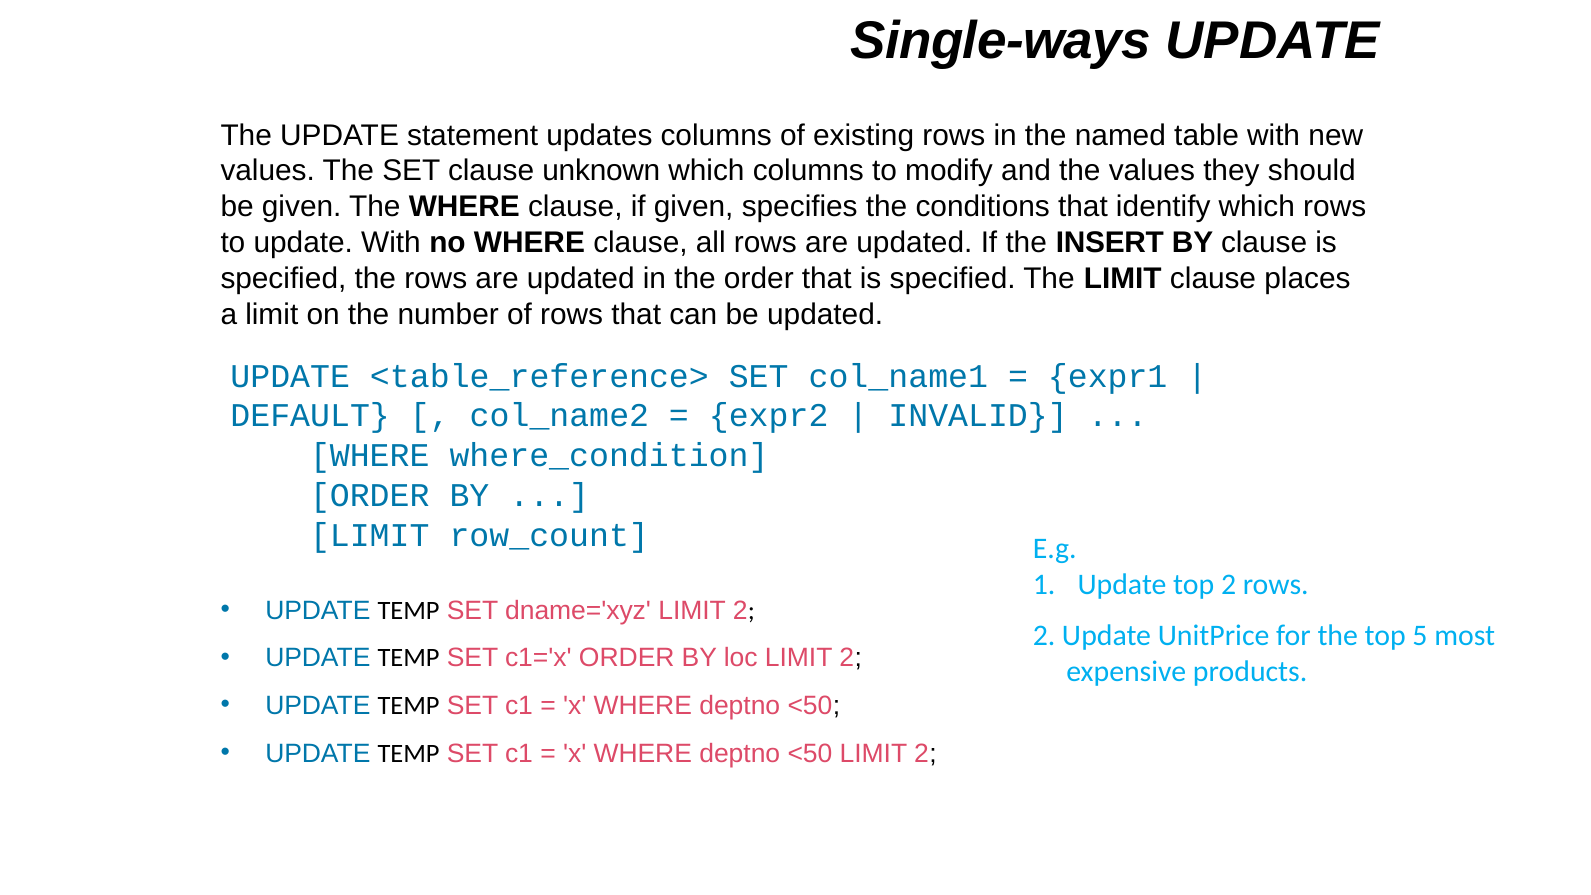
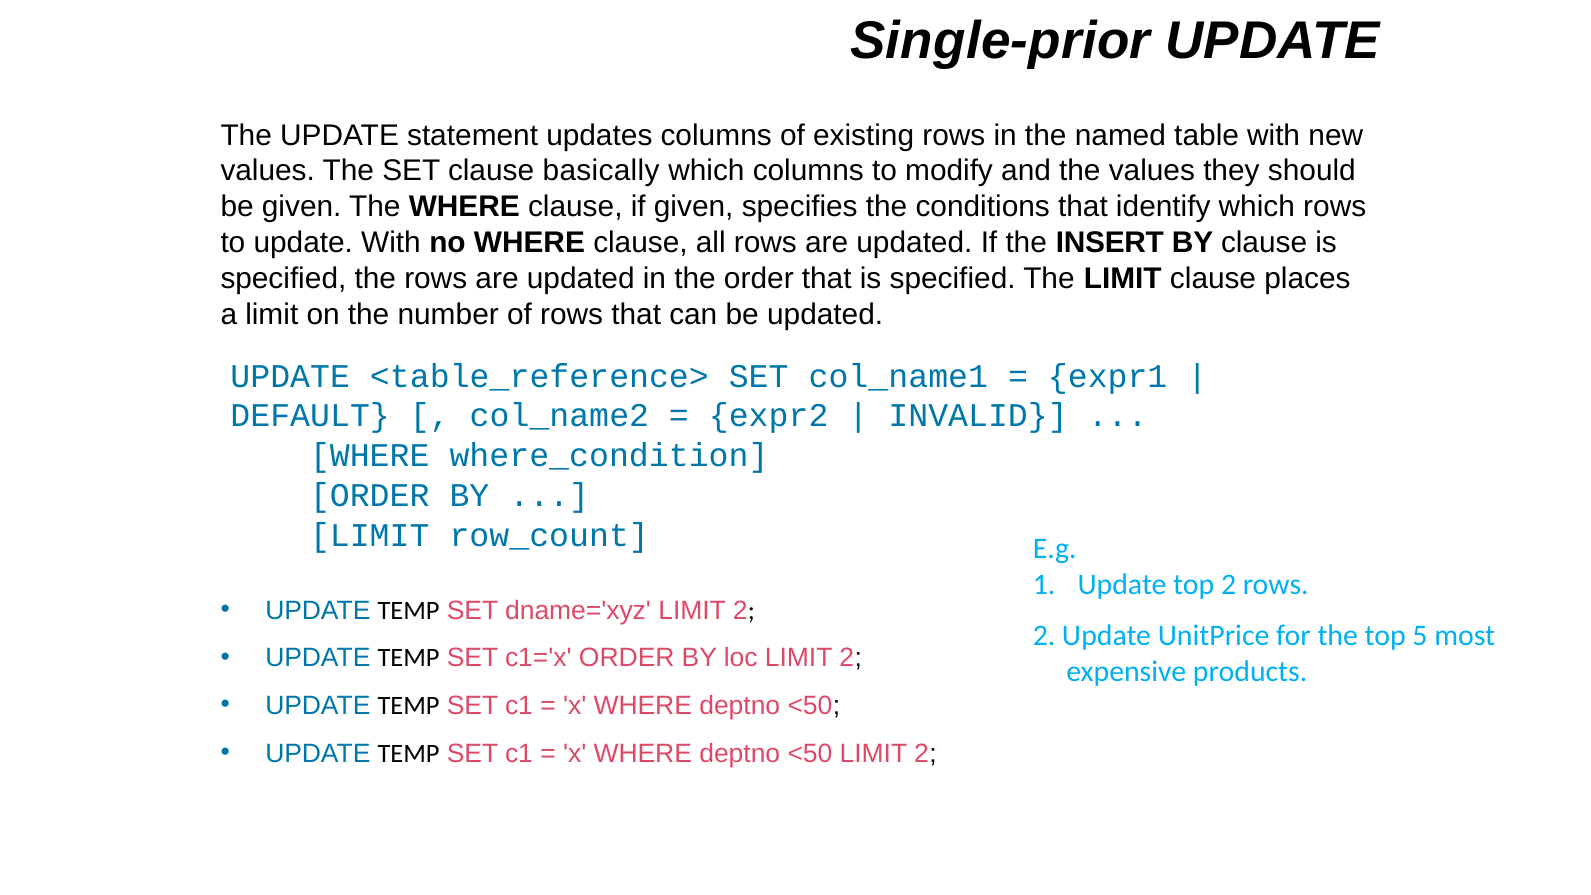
Single-ways: Single-ways -> Single-prior (1000, 41)
unknown: unknown -> basically (601, 171)
